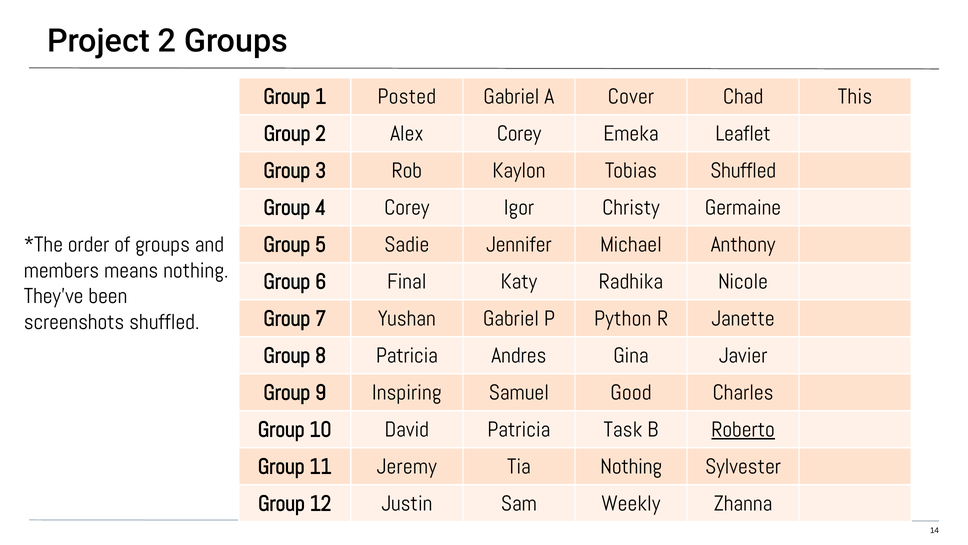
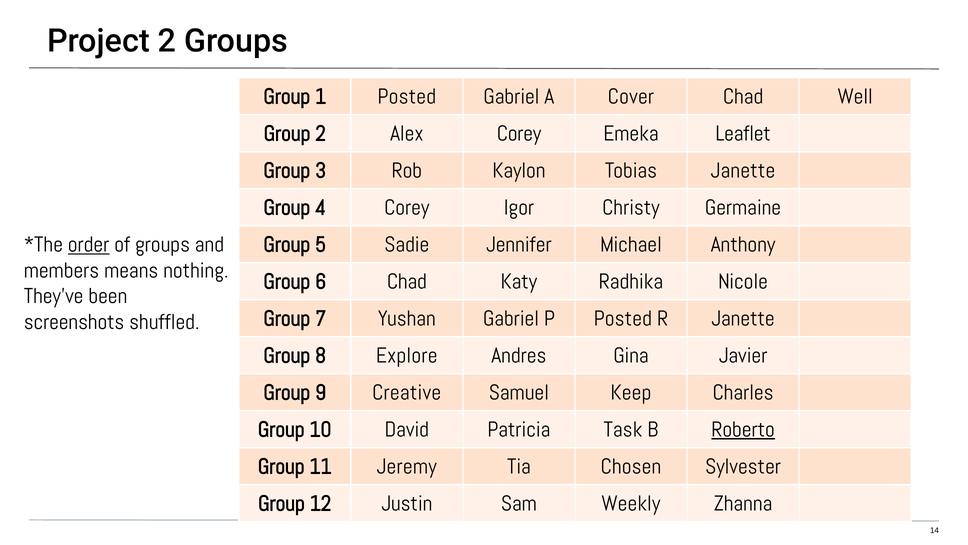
This: This -> Well (855, 96)
Tobias Shuffled: Shuffled -> Janette (743, 170)
order underline: none -> present (89, 245)
6 Final: Final -> Chad (407, 281)
P Python: Python -> Posted (623, 318)
8 Patricia: Patricia -> Explore (407, 355)
Inspiring: Inspiring -> Creative (407, 392)
Good: Good -> Keep (631, 392)
Tia Nothing: Nothing -> Chosen (631, 466)
